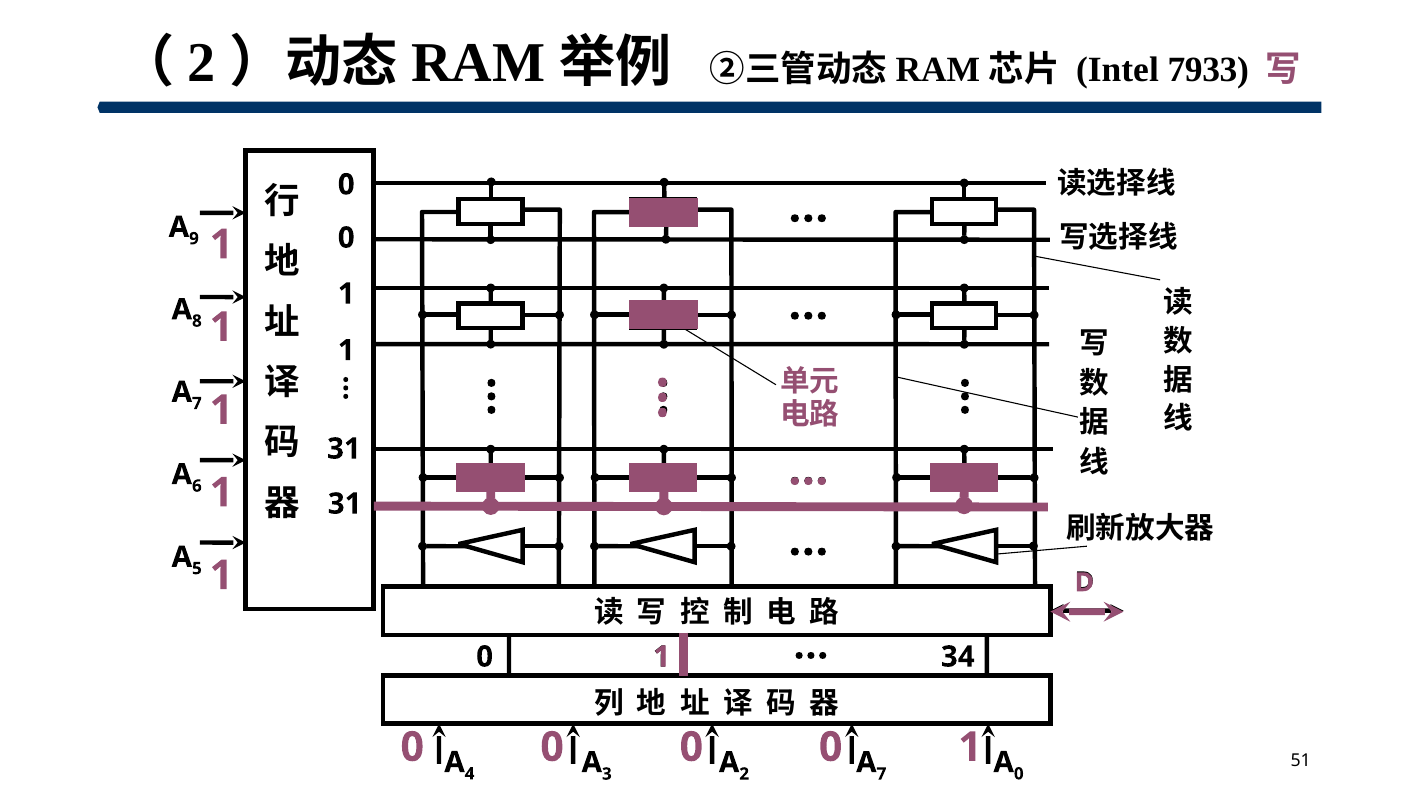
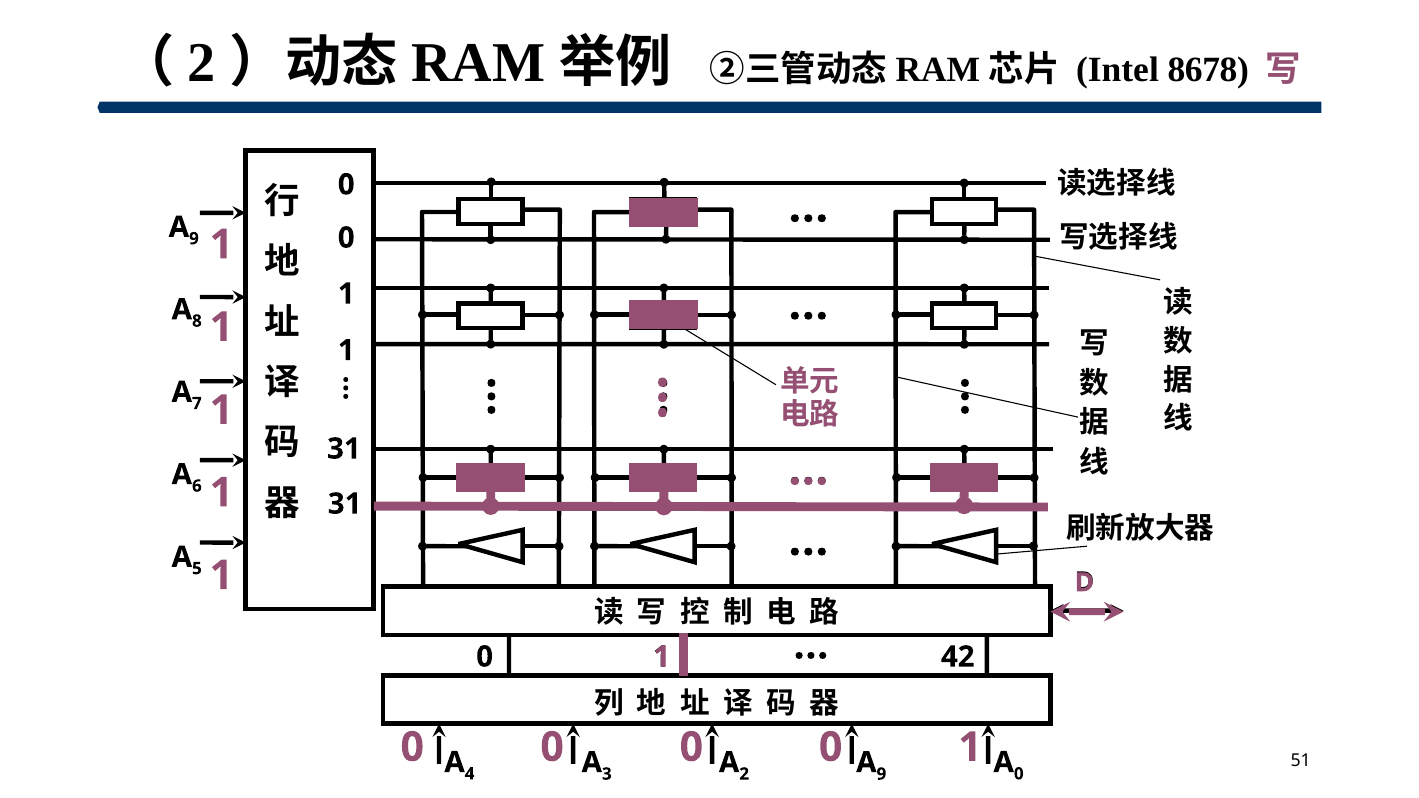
7933: 7933 -> 8678 (1208, 70)
34: 34 -> 42 (958, 657)
7: 7 -> 9 (881, 774)
